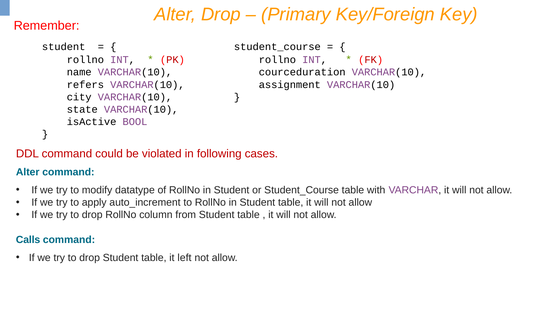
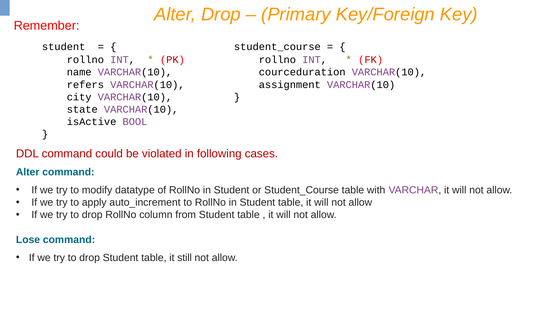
Calls: Calls -> Lose (28, 240)
left: left -> still (185, 258)
